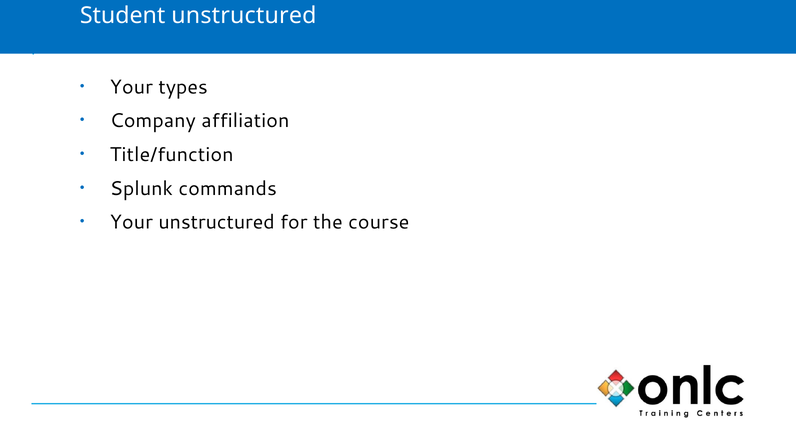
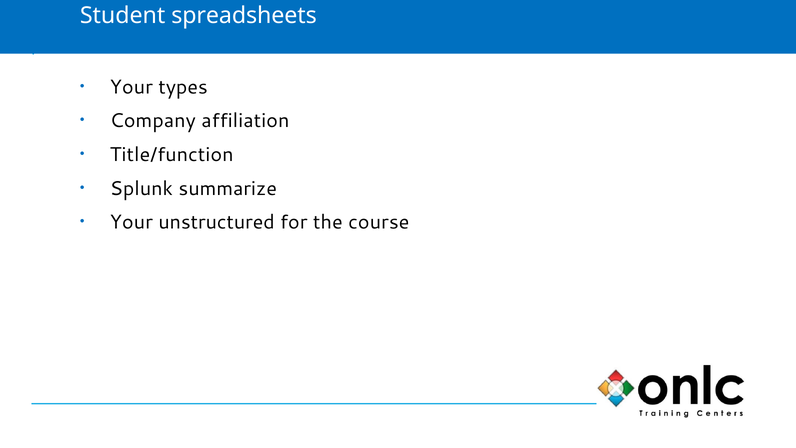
Student unstructured: unstructured -> spreadsheets (244, 15)
commands: commands -> summarize (228, 188)
